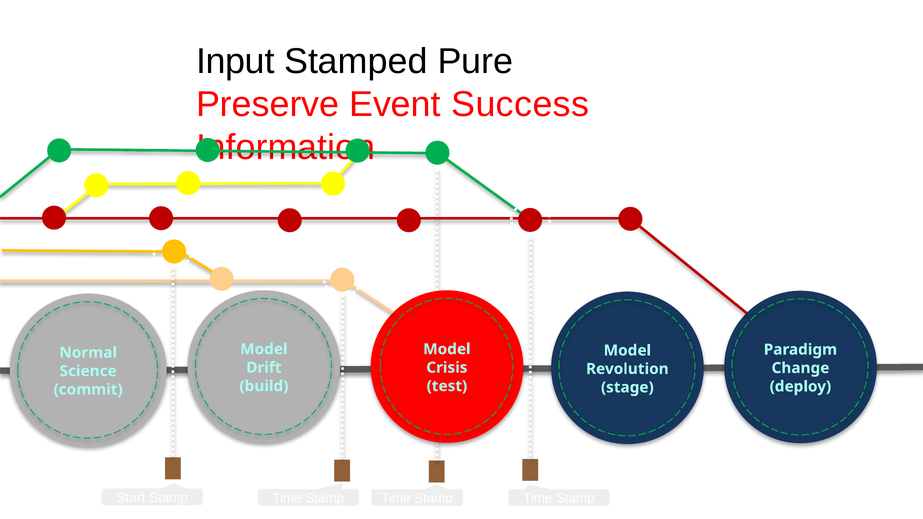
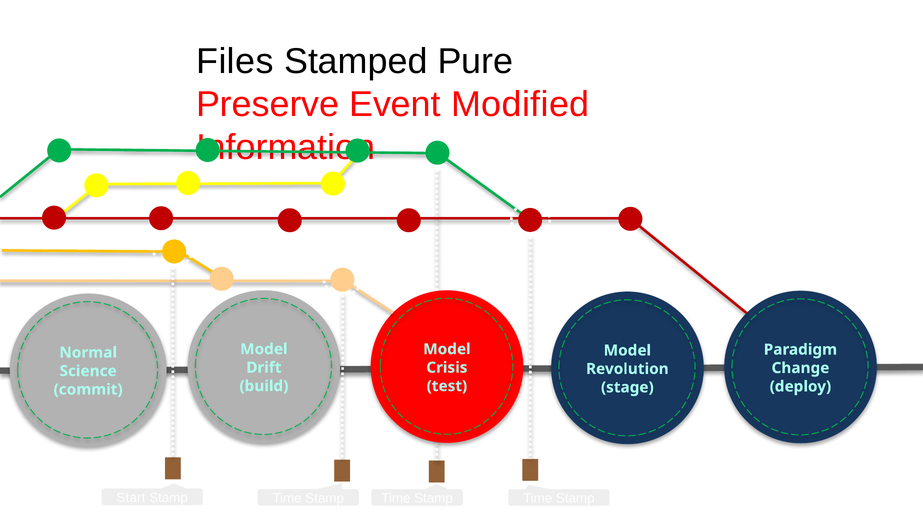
Input: Input -> Files (235, 61)
Success: Success -> Modified (520, 104)
